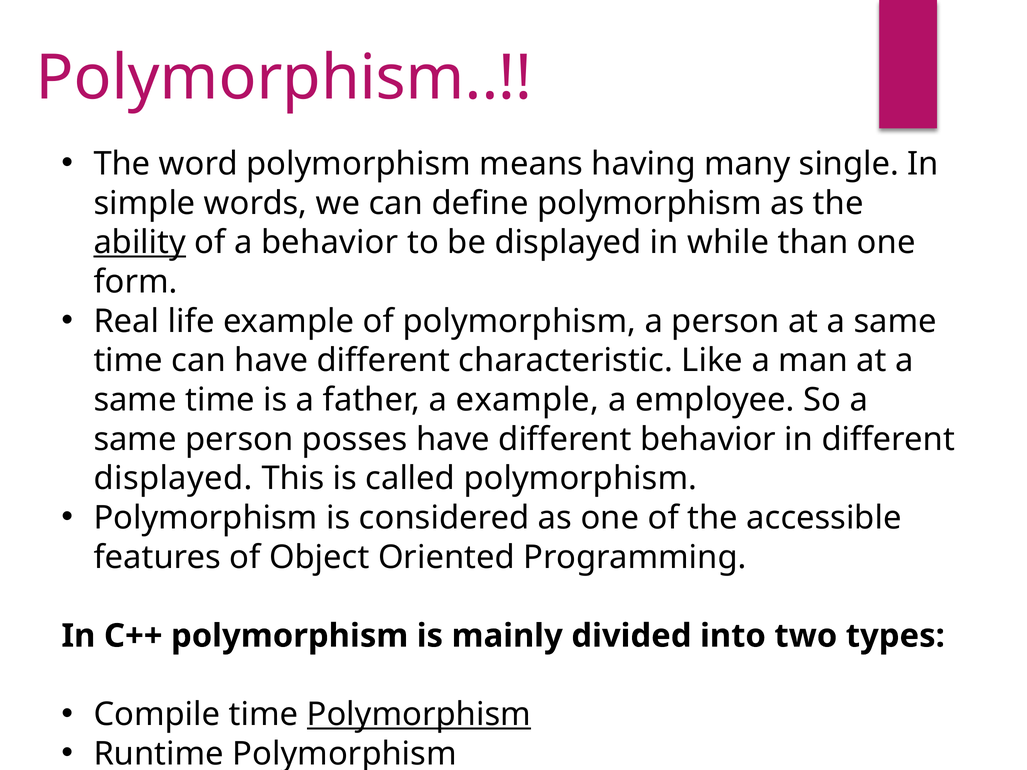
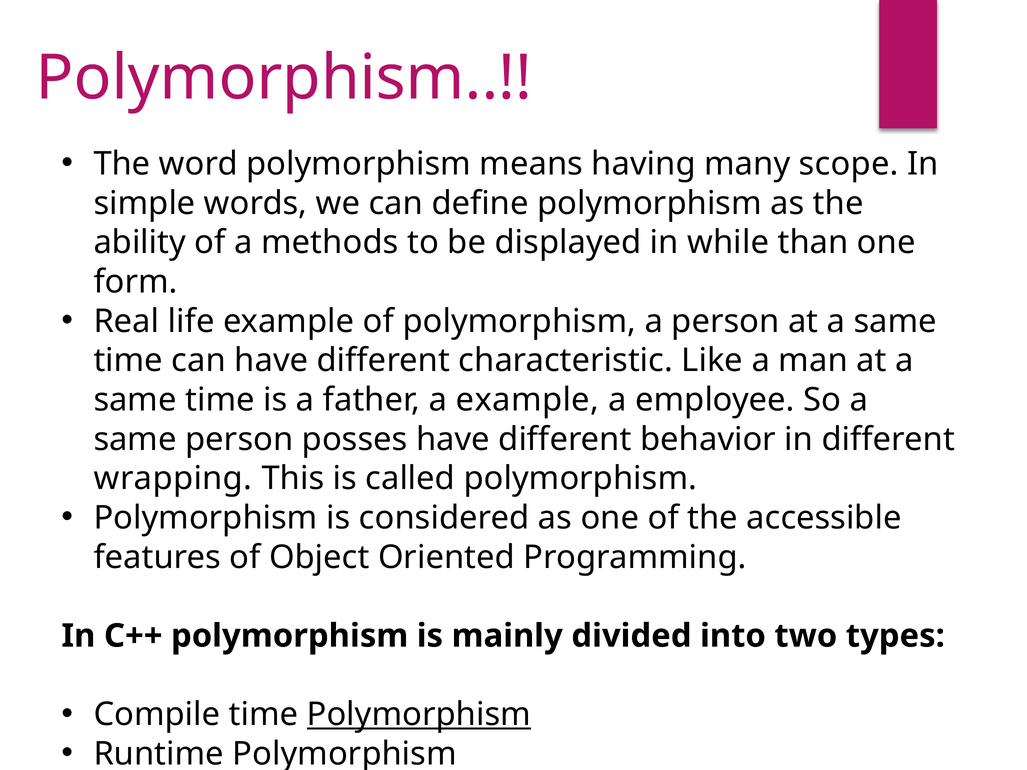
single: single -> scope (849, 164)
ability underline: present -> none (140, 243)
a behavior: behavior -> methods (330, 243)
displayed: displayed -> wrapping (173, 479)
